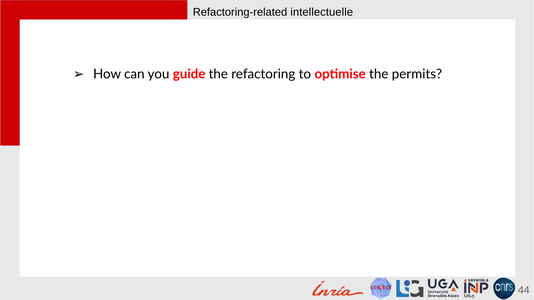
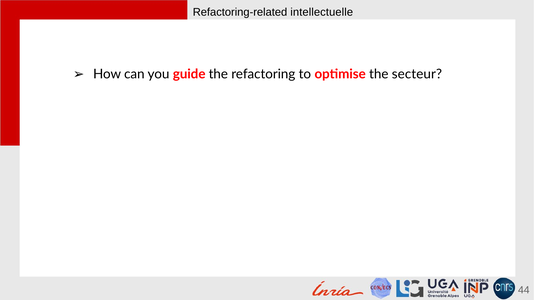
permits: permits -> secteur (417, 74)
